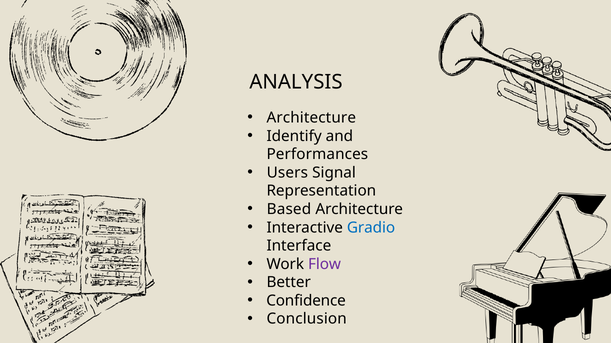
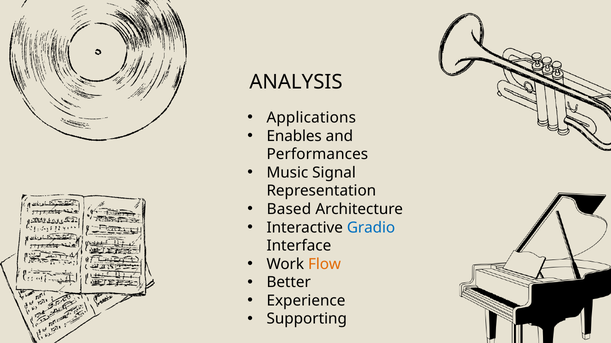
Architecture: Architecture -> Applications (311, 118)
Identify: Identify -> Enables (294, 136)
Users: Users -> Music (287, 173)
Flow colour: purple -> orange (324, 265)
Confidence: Confidence -> Experience (306, 301)
Conclusion: Conclusion -> Supporting (307, 320)
